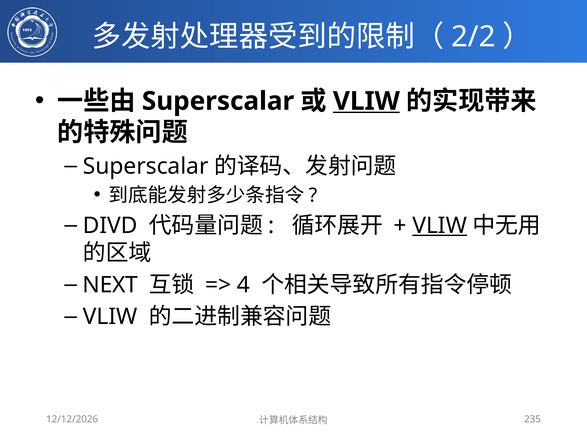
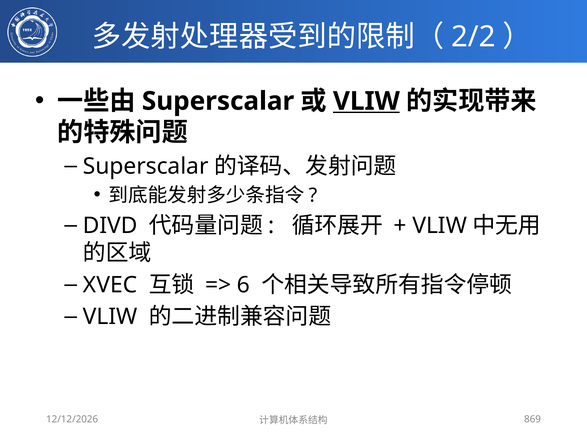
VLIW underline: present -> none (440, 226)
NEXT: NEXT -> XVEC (110, 285)
4: 4 -> 6 (244, 285)
235: 235 -> 869 (533, 420)
